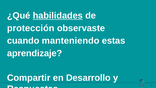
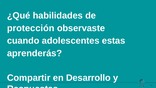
habilidades underline: present -> none (58, 16)
manteniendo: manteniendo -> adolescentes (71, 41)
aprendizaje: aprendizaje -> aprenderás (35, 53)
